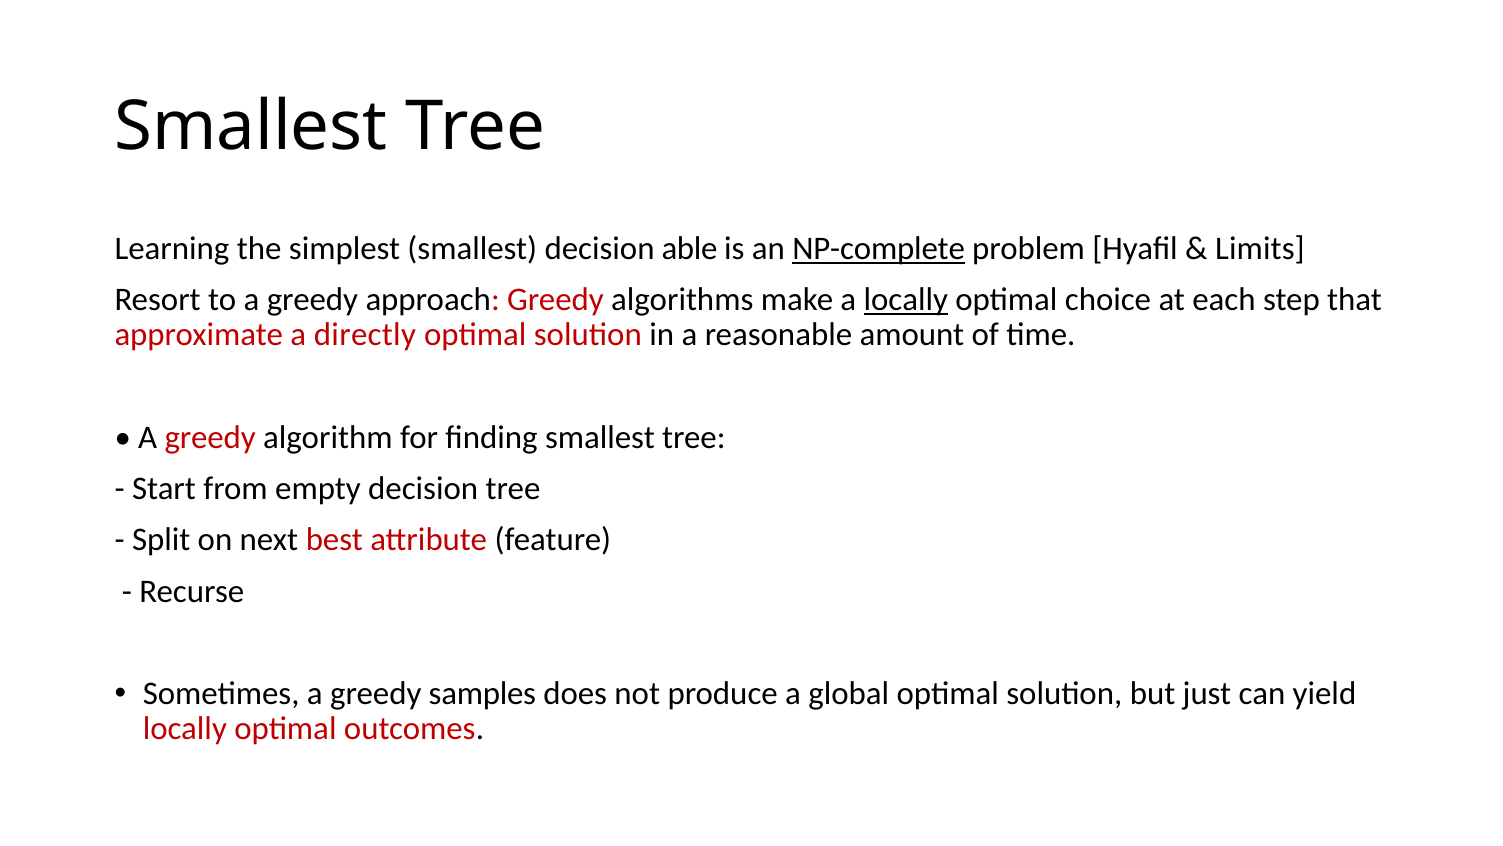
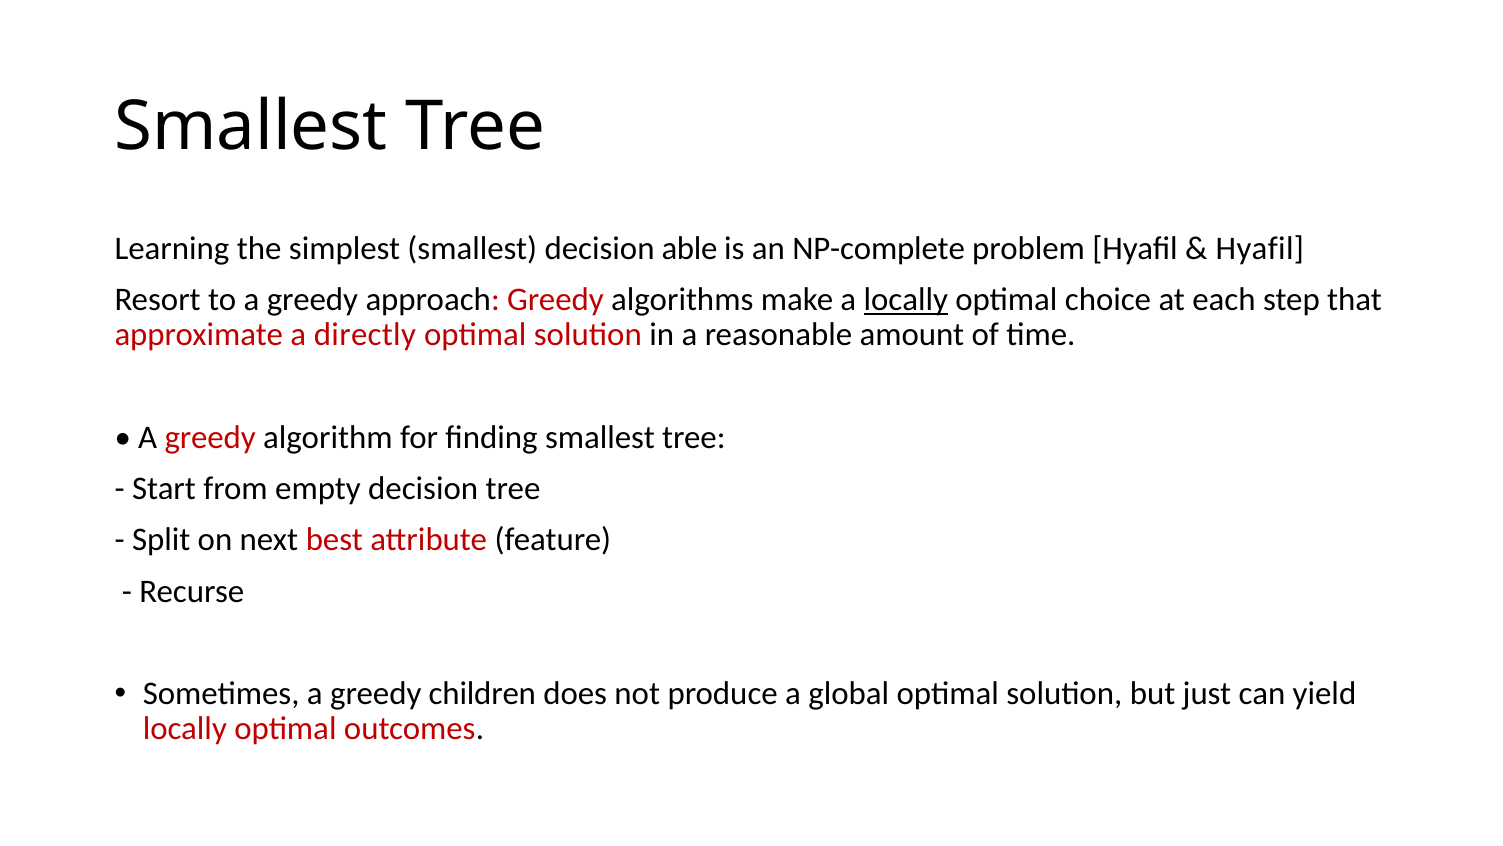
NP-complete underline: present -> none (879, 248)
Limits: Limits -> Hyafil (1260, 248)
samples: samples -> children (482, 693)
